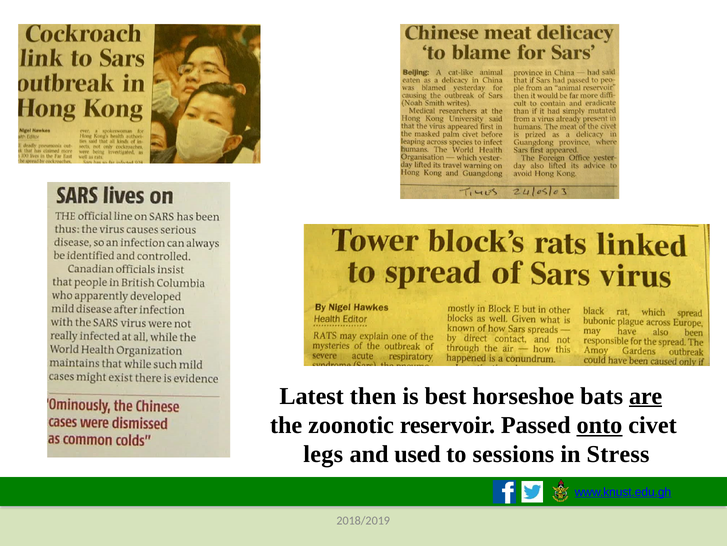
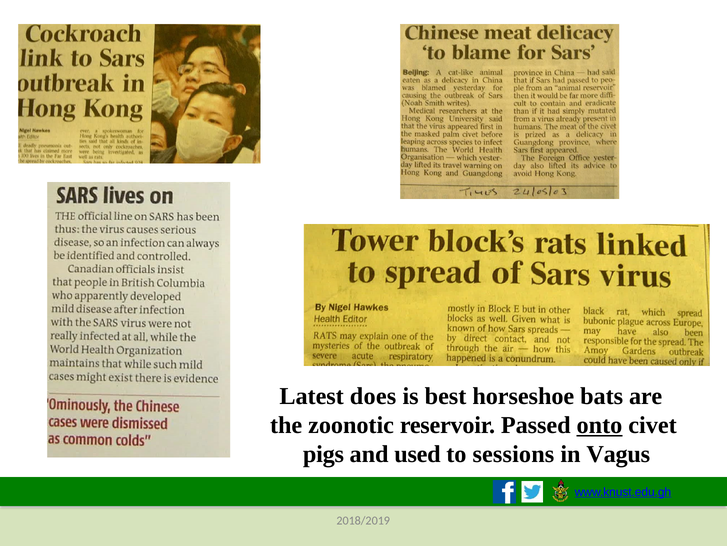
then: then -> does (373, 395)
are underline: present -> none (646, 395)
legs: legs -> pigs (323, 454)
Stress: Stress -> Vagus (618, 454)
